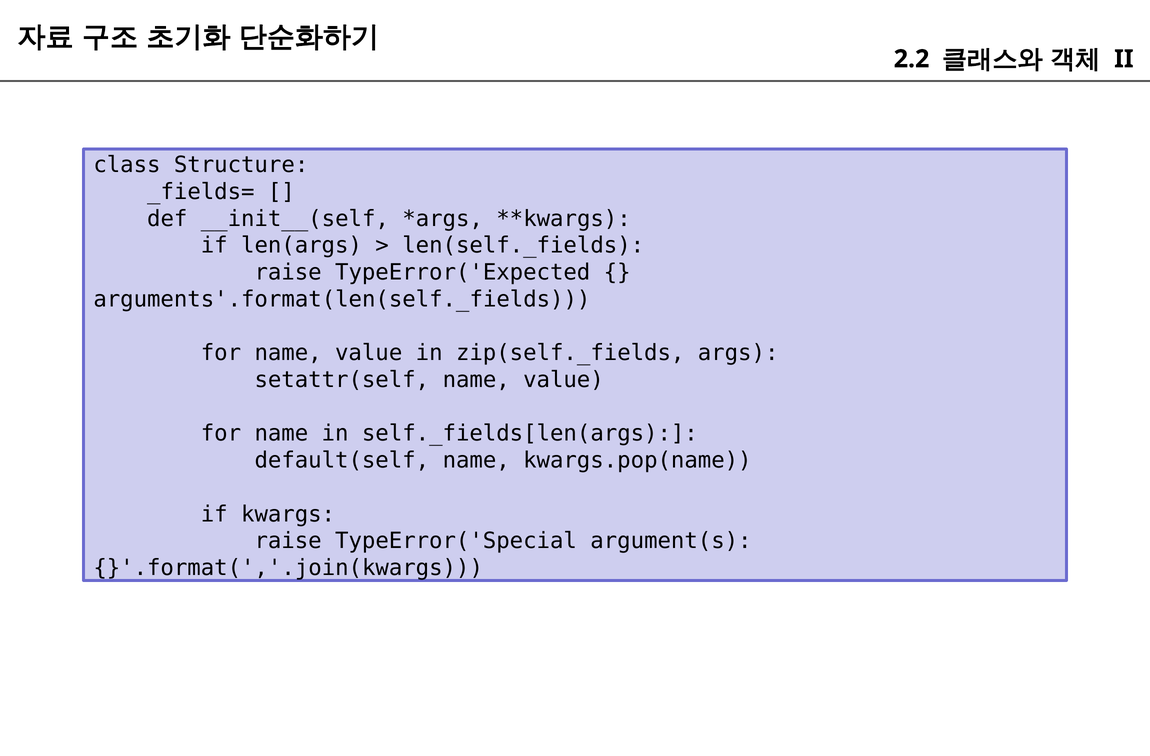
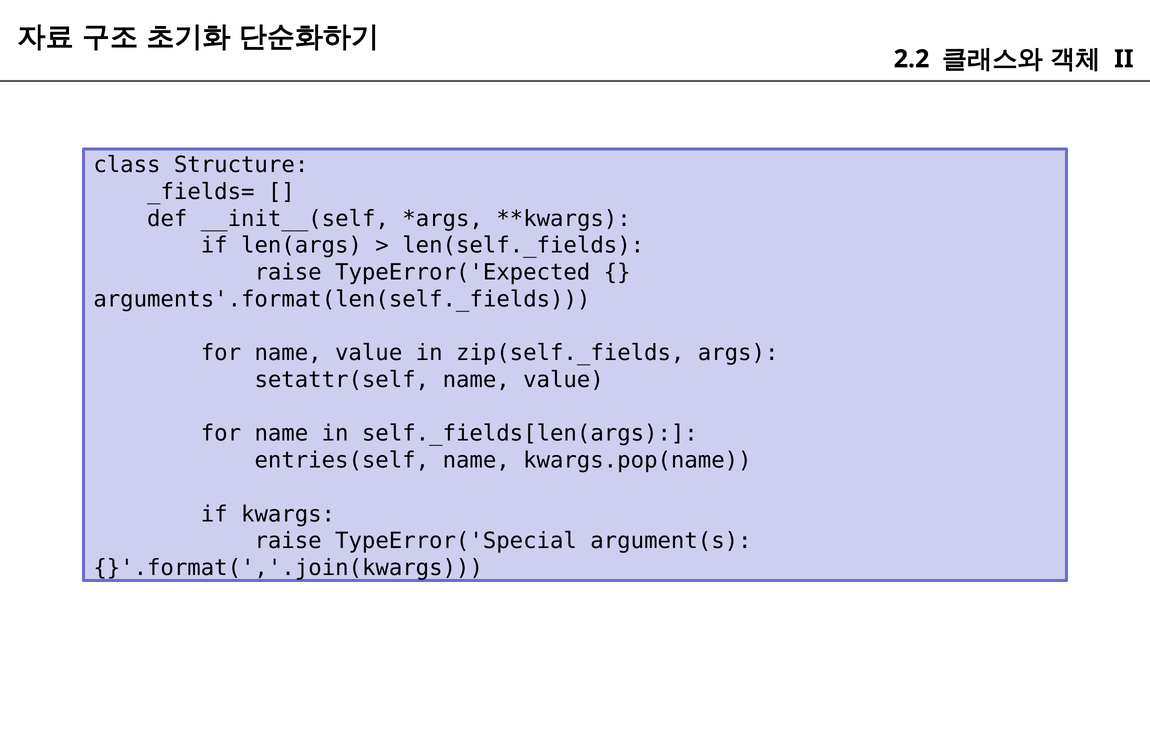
default(self: default(self -> entries(self (342, 460)
